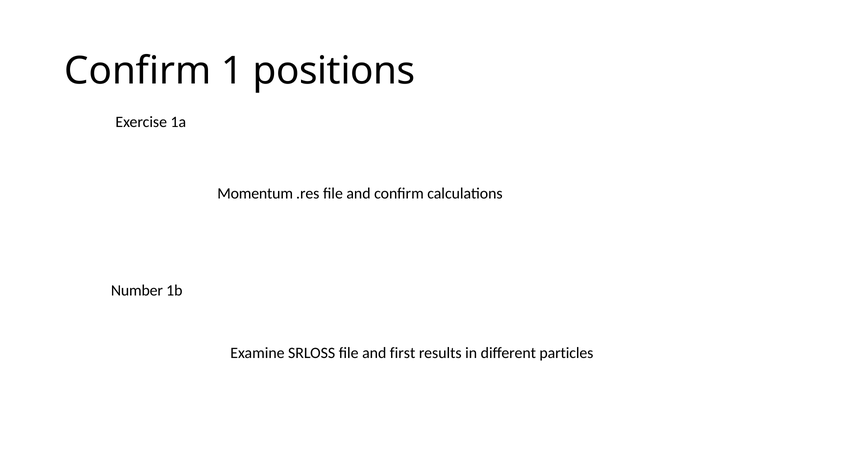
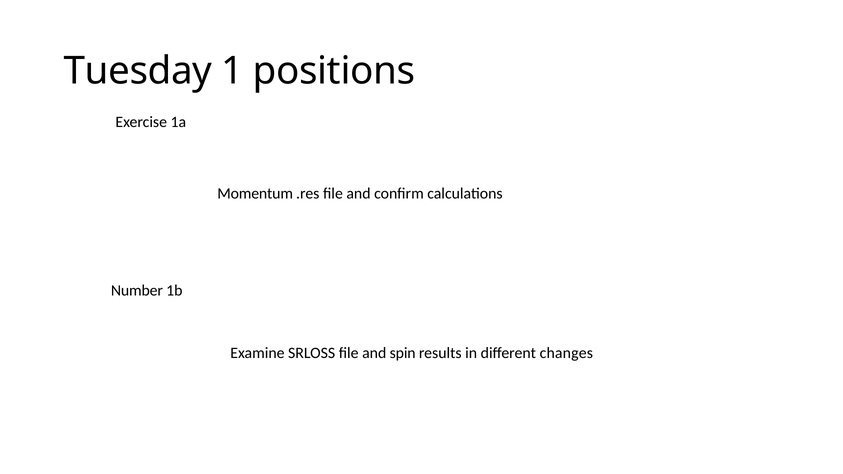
Confirm: Confirm -> Tuesday (138, 71)
first: first -> spin (403, 353)
particles: particles -> changes (566, 353)
